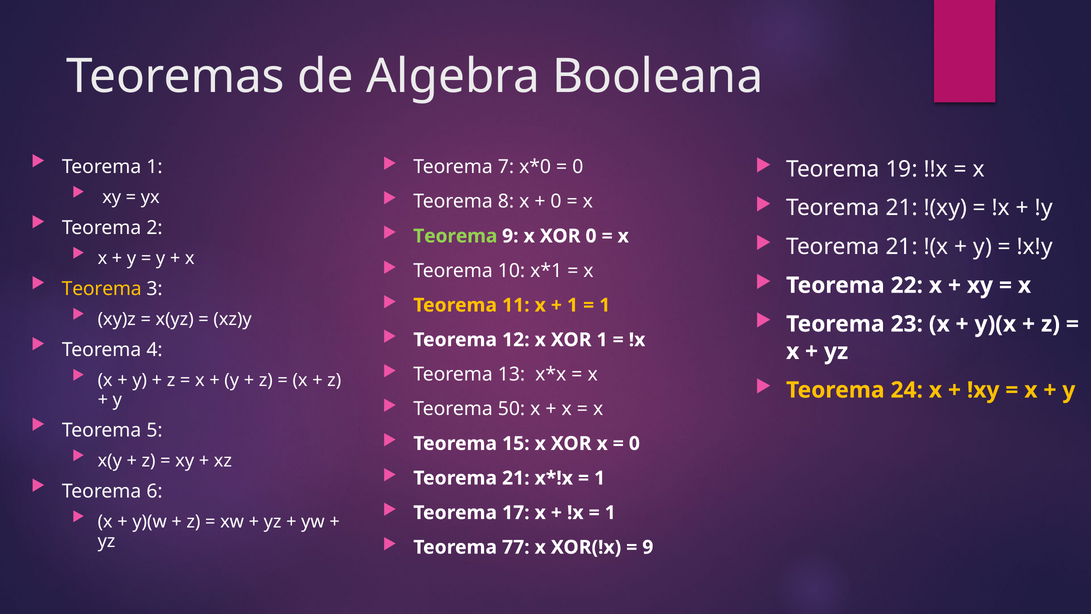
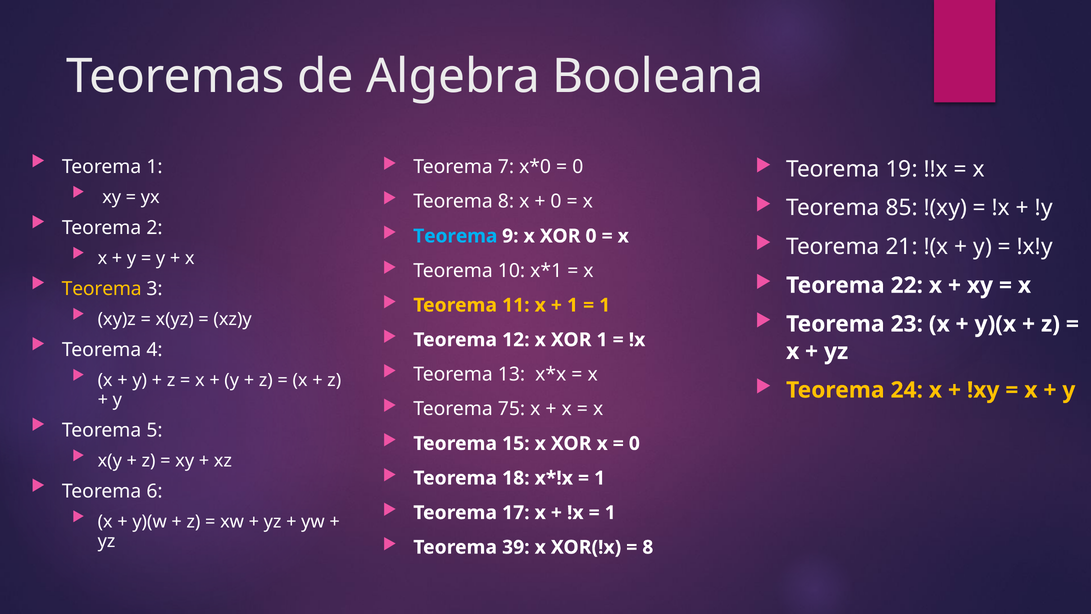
21: 21 -> 85 (902, 208)
Teorema colour: light green -> light blue (455, 236)
50: 50 -> 75 (511, 409)
21: 21 -> 18 (516, 478)
77: 77 -> 39 (516, 547)
9: 9 -> 8 (648, 547)
